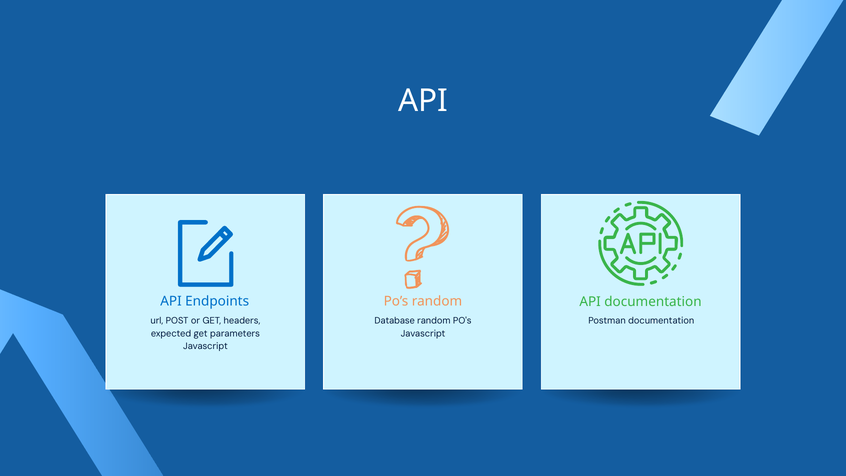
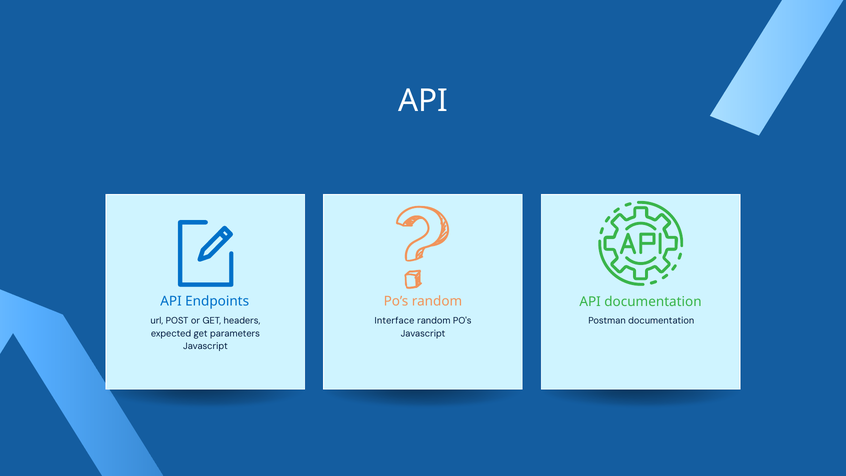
Database: Database -> Interface (395, 321)
